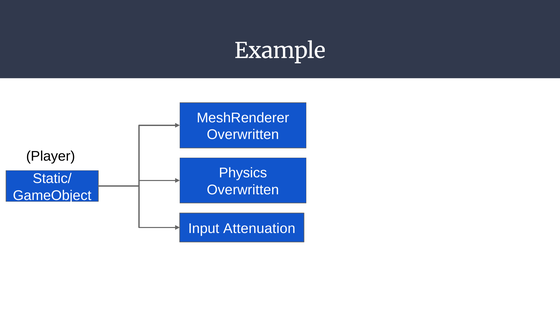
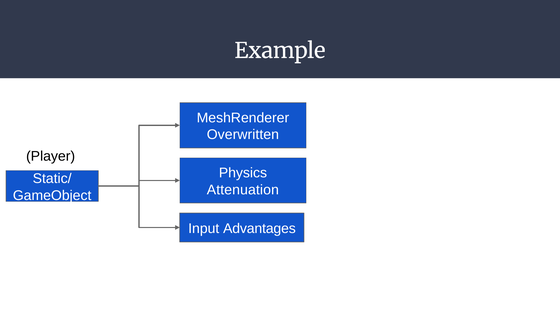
Overwritten: Overwritten -> Attenuation (243, 190)
Attenuation: Attenuation -> Advantages (259, 228)
